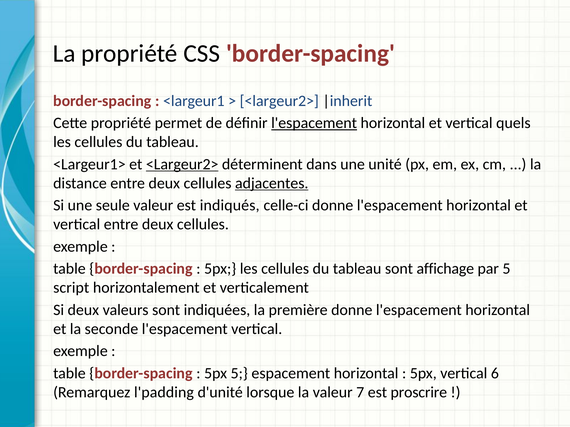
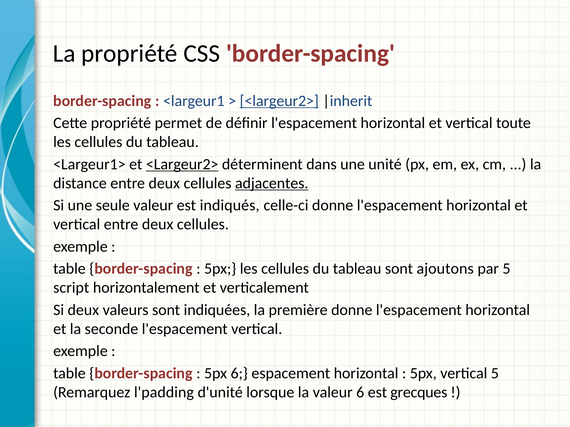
<largeur2> underline: none -> present (279, 101)
l'espacement underline: present -> none (314, 123)
quels: quels -> toute (513, 123)
affichage: affichage -> ajoutons (445, 269)
5px 5: 5 -> 6 (239, 374)
vertical 6: 6 -> 5 (495, 374)
valeur 7: 7 -> 6 (360, 393)
proscrire: proscrire -> grecques (419, 393)
